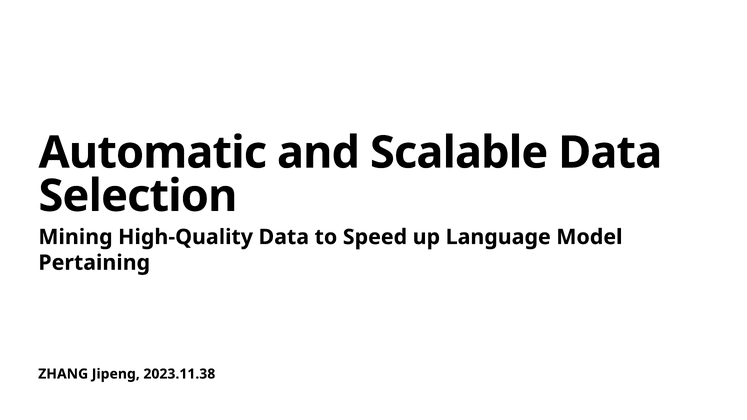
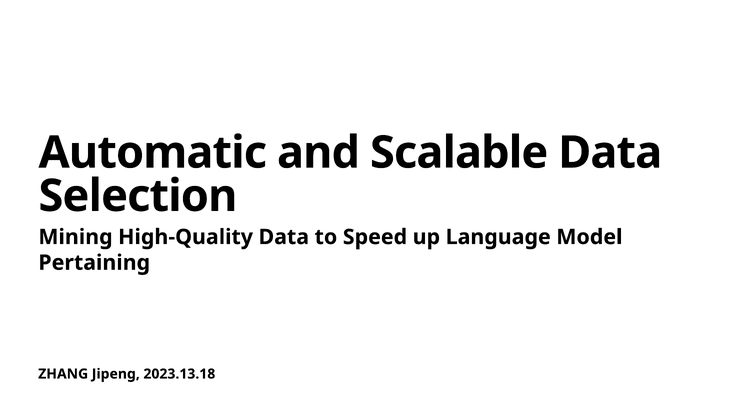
2023.11.38: 2023.11.38 -> 2023.13.18 (179, 374)
